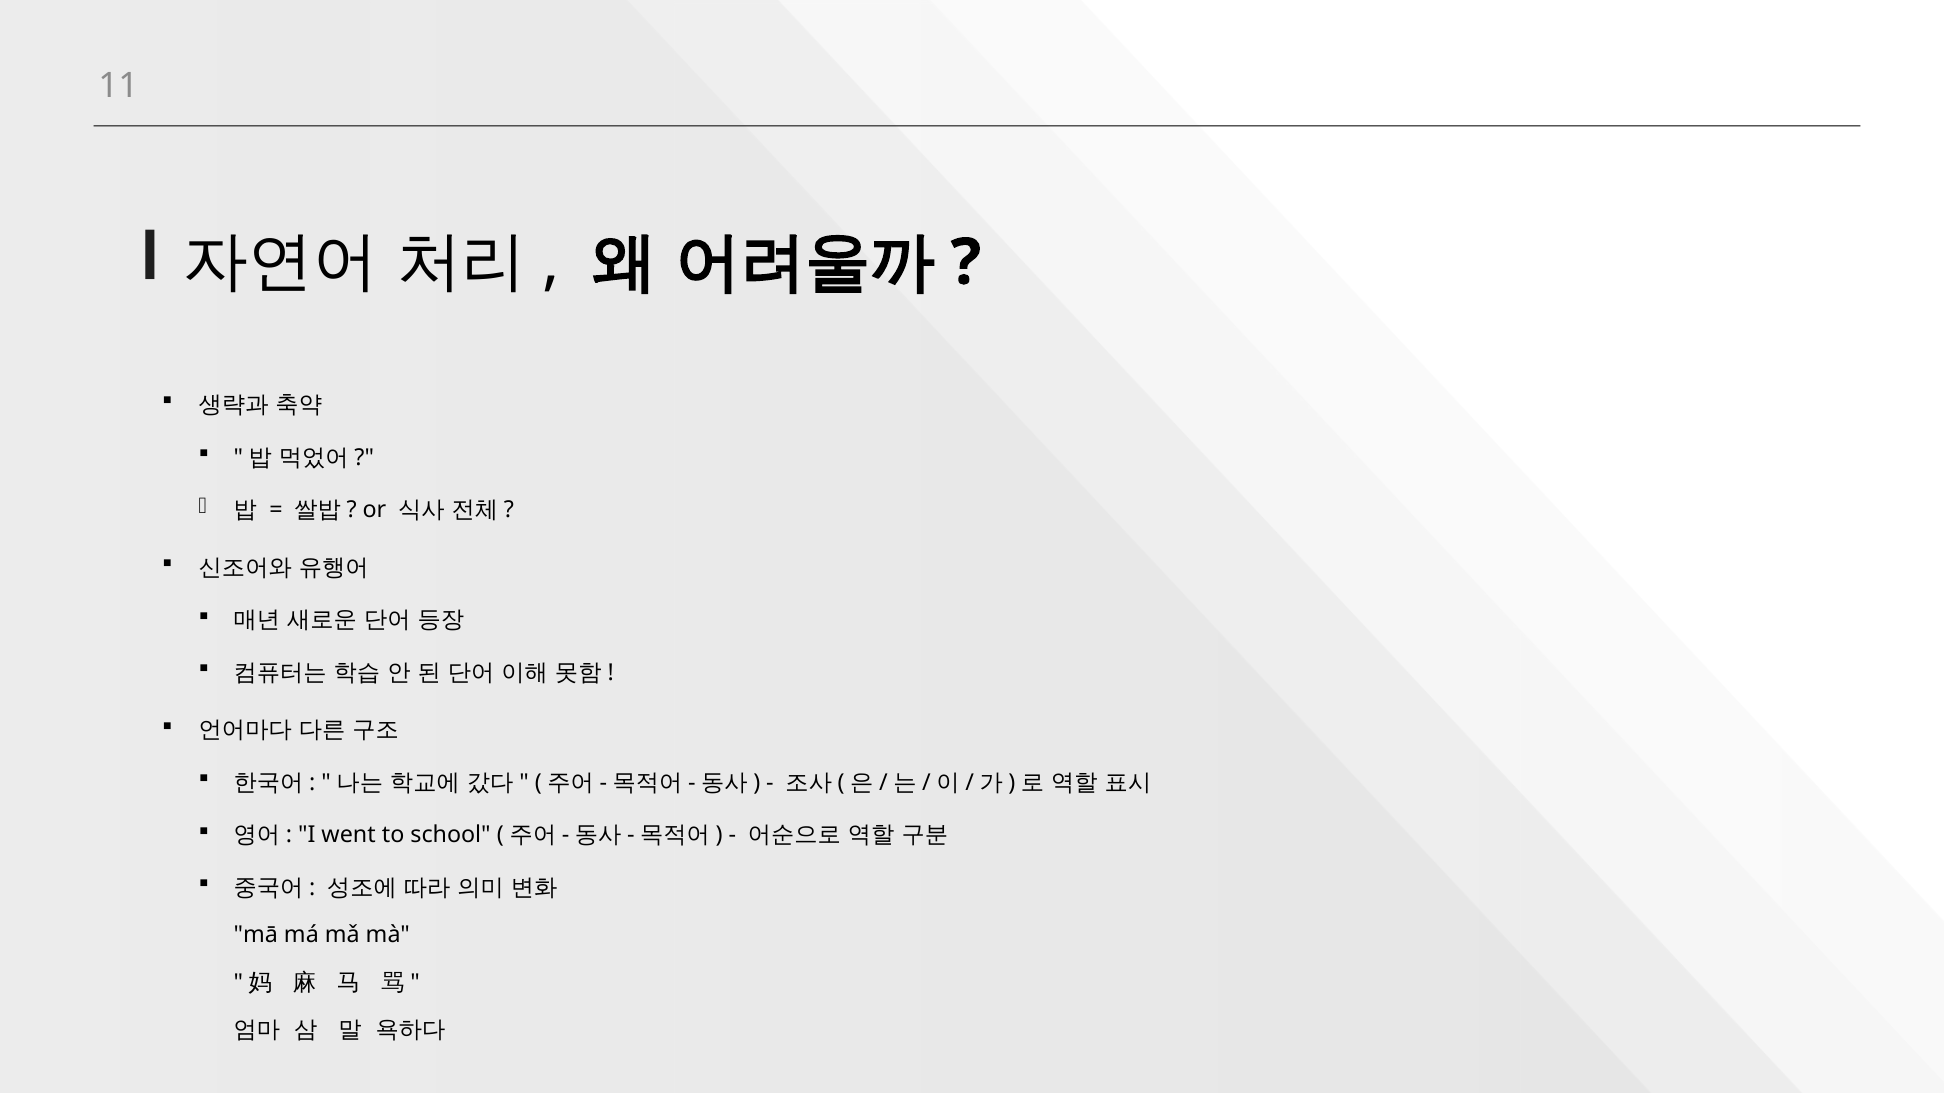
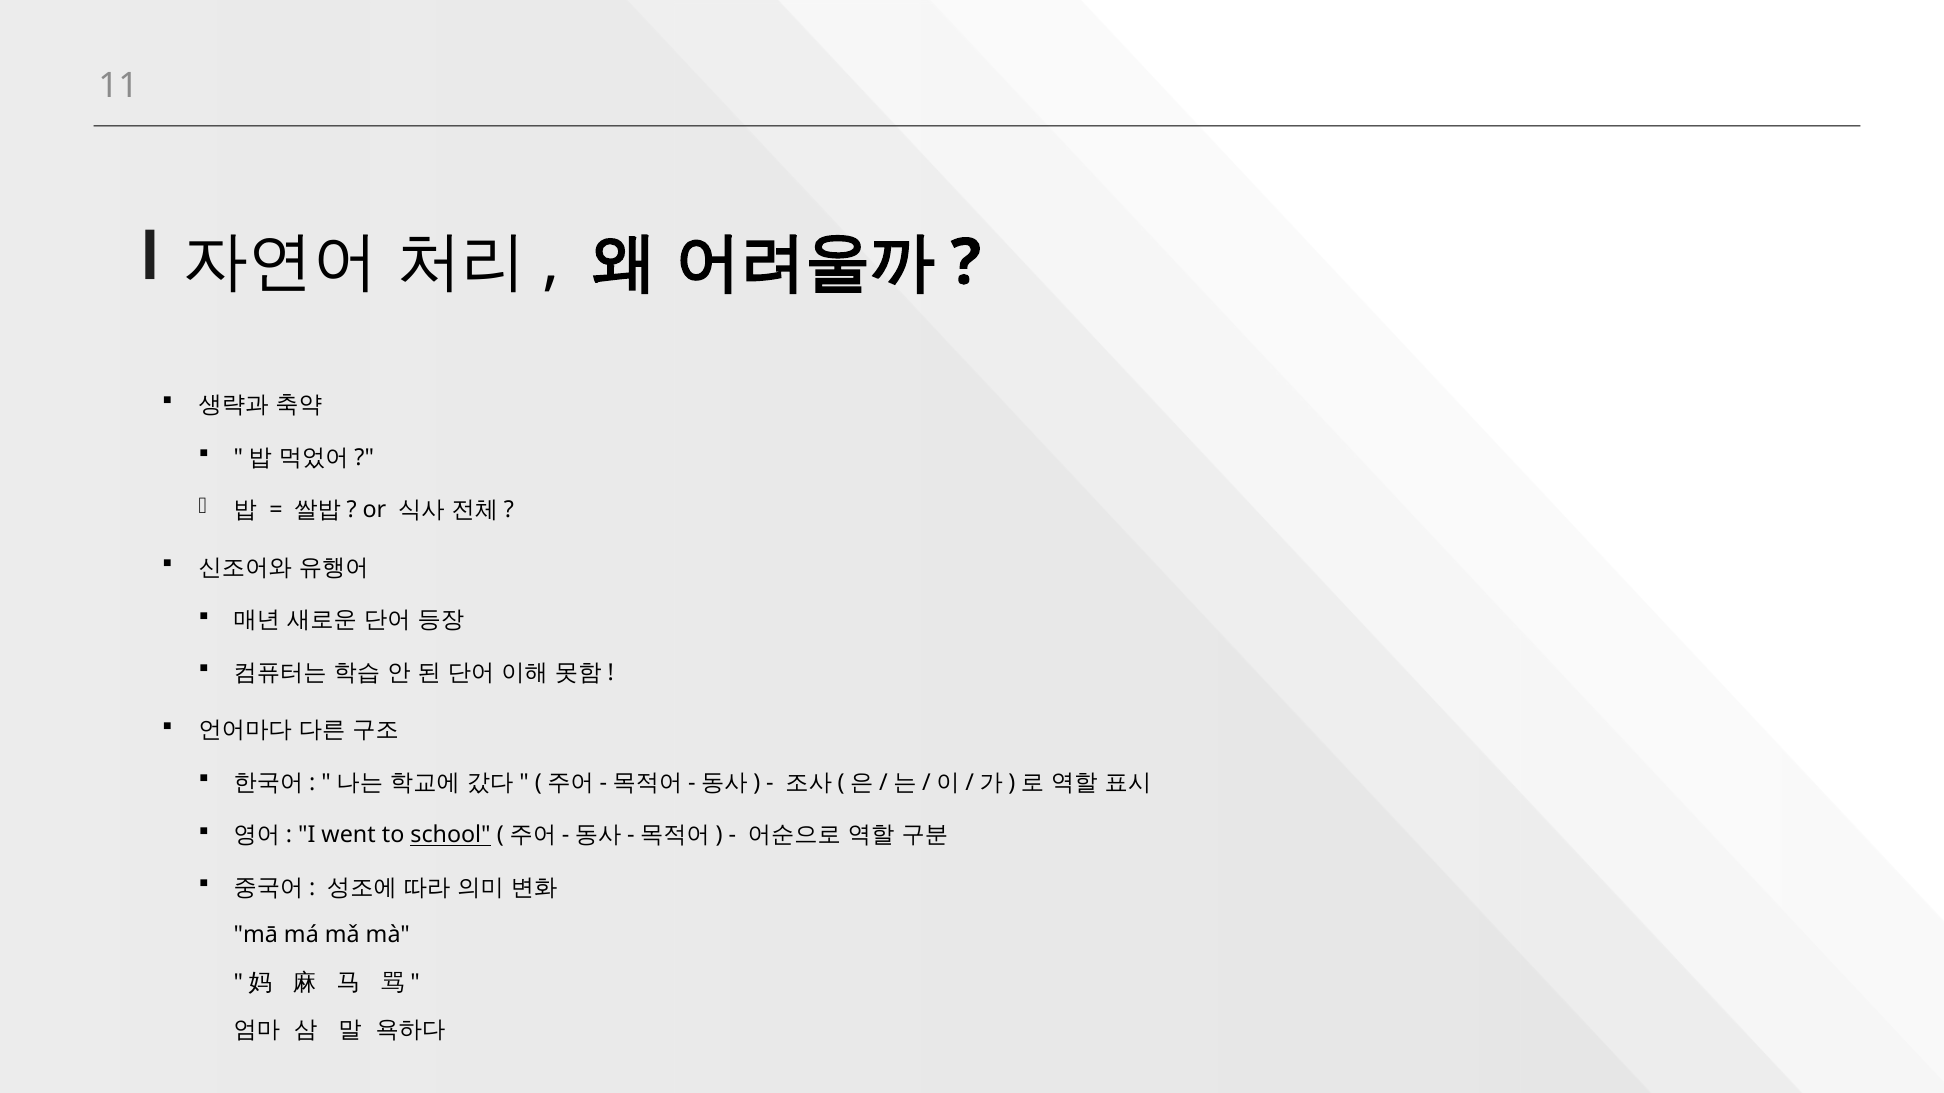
school underline: none -> present (451, 836)
